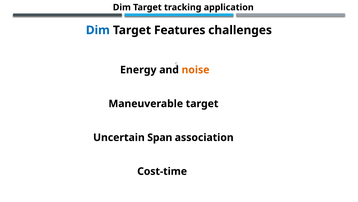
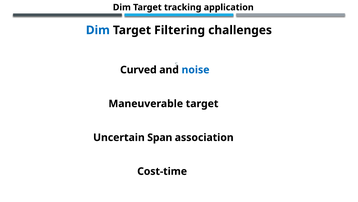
Features: Features -> Filtering (180, 30)
Energy: Energy -> Curved (138, 70)
noise colour: orange -> blue (196, 70)
